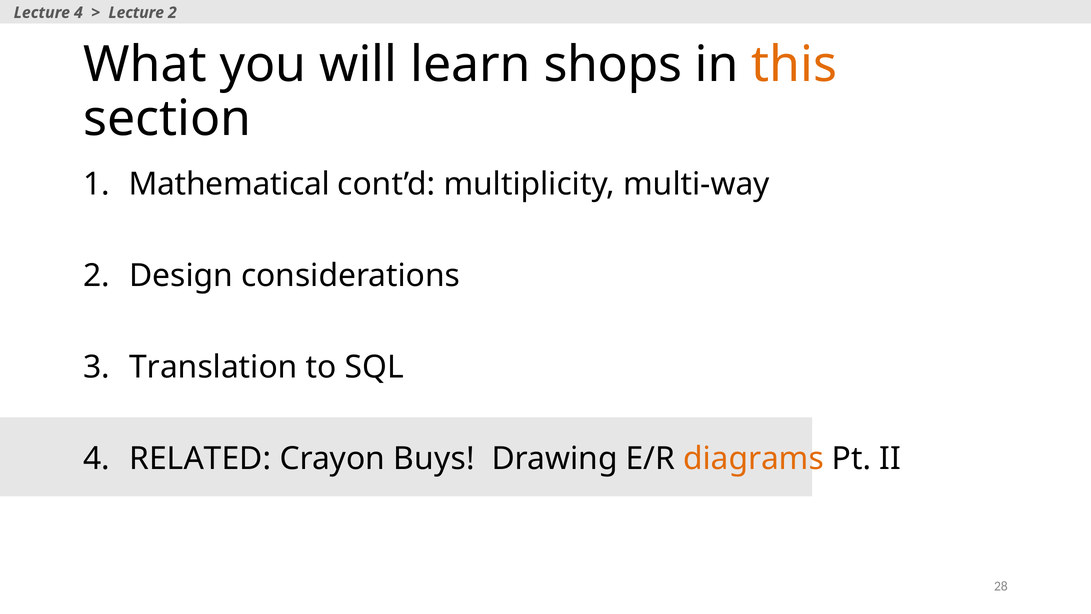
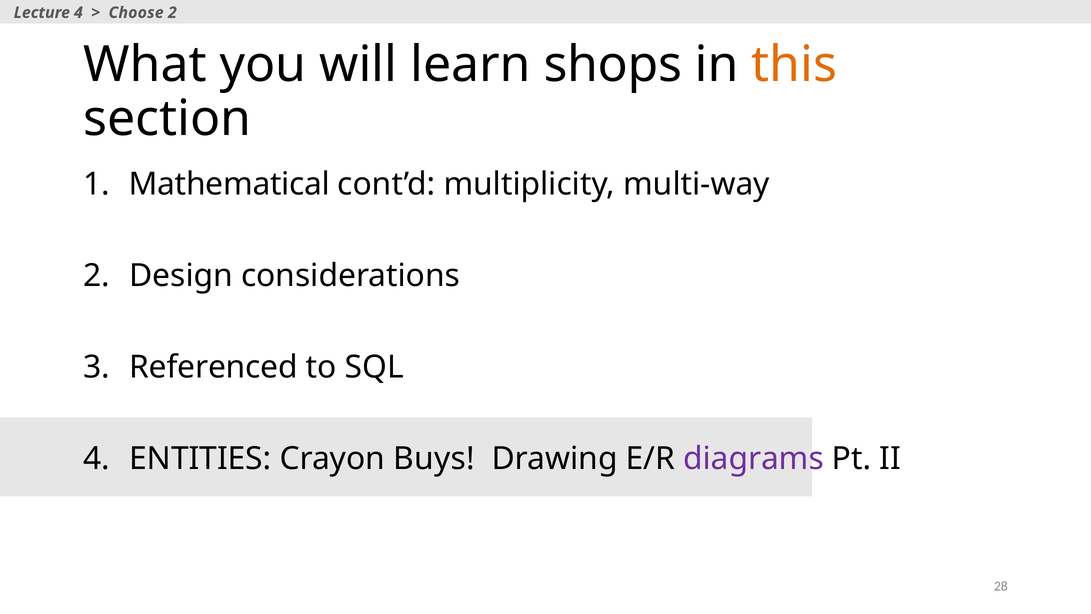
Lecture: Lecture -> Choose (136, 13)
Translation: Translation -> Referenced (213, 367)
RELATED: RELATED -> ENTITIES (200, 458)
diagrams colour: orange -> purple (754, 458)
